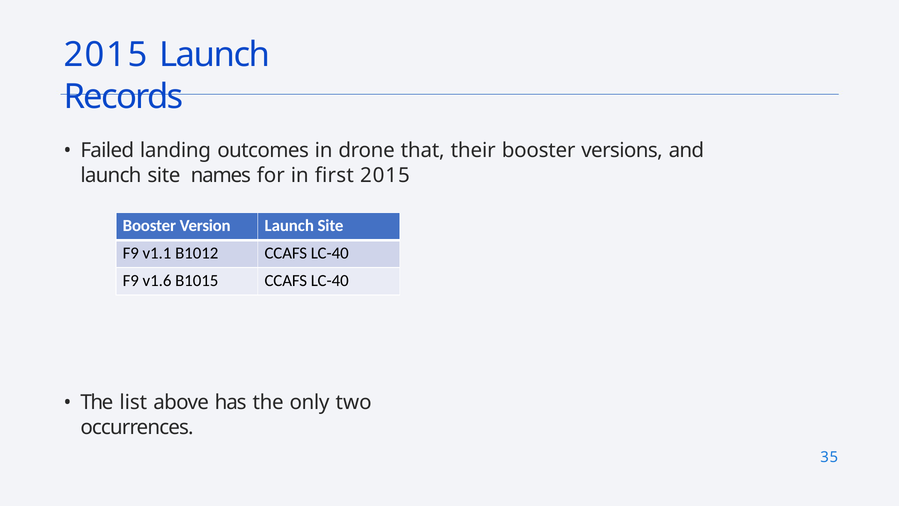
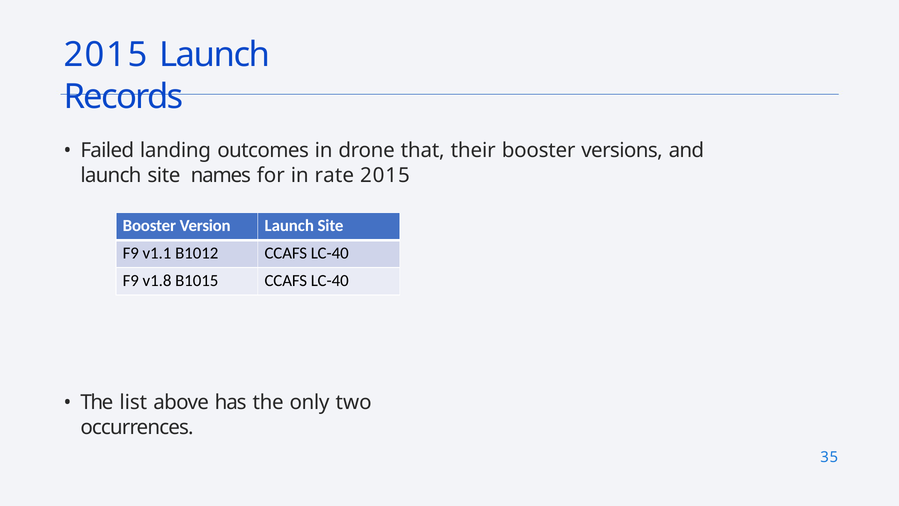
first: first -> rate (334, 175)
v1.6: v1.6 -> v1.8 (157, 280)
